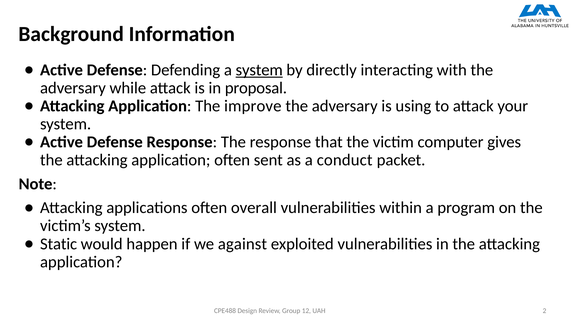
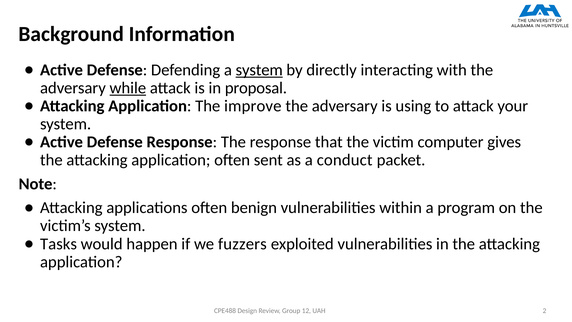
while underline: none -> present (128, 88)
overall: overall -> benign (254, 208)
Static: Static -> Tasks (59, 244)
against: against -> fuzzers (242, 244)
